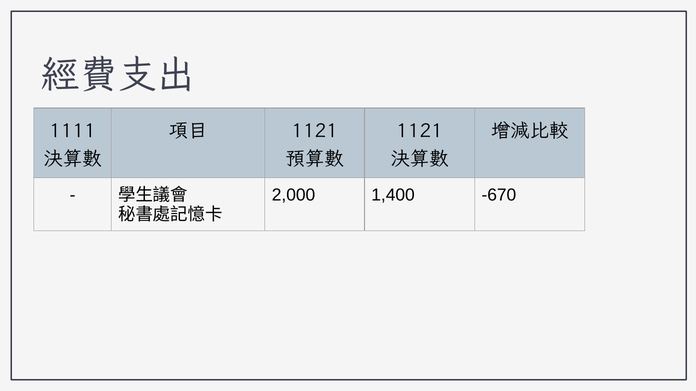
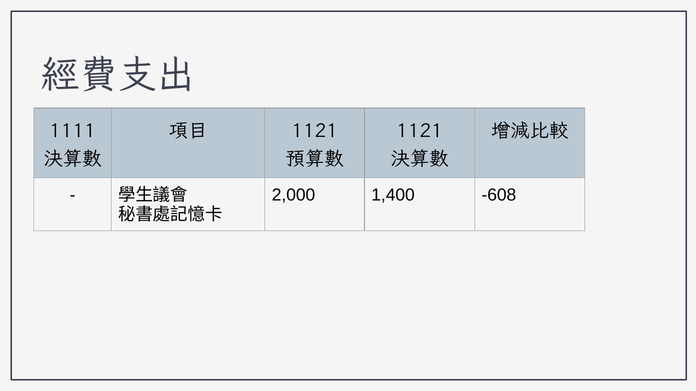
-670: -670 -> -608 (499, 195)
